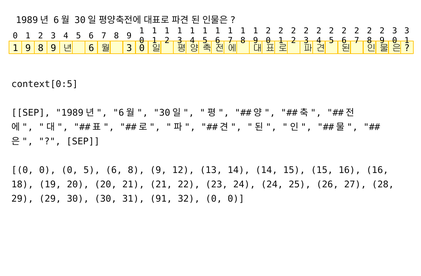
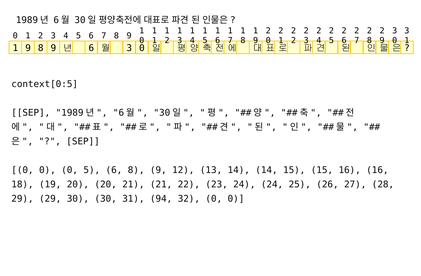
91: 91 -> 94 (161, 199)
